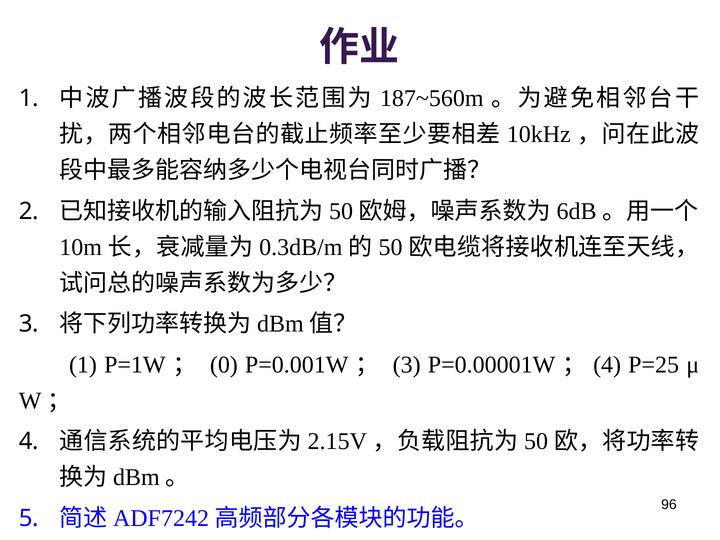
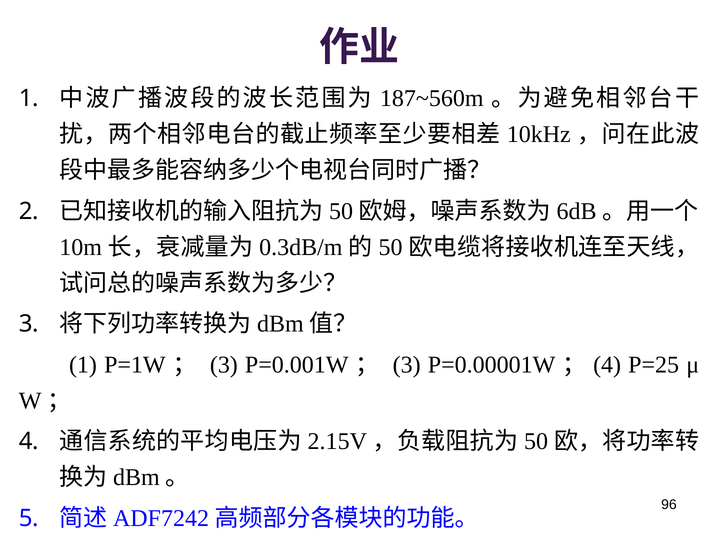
0: 0 -> 3 (224, 365)
